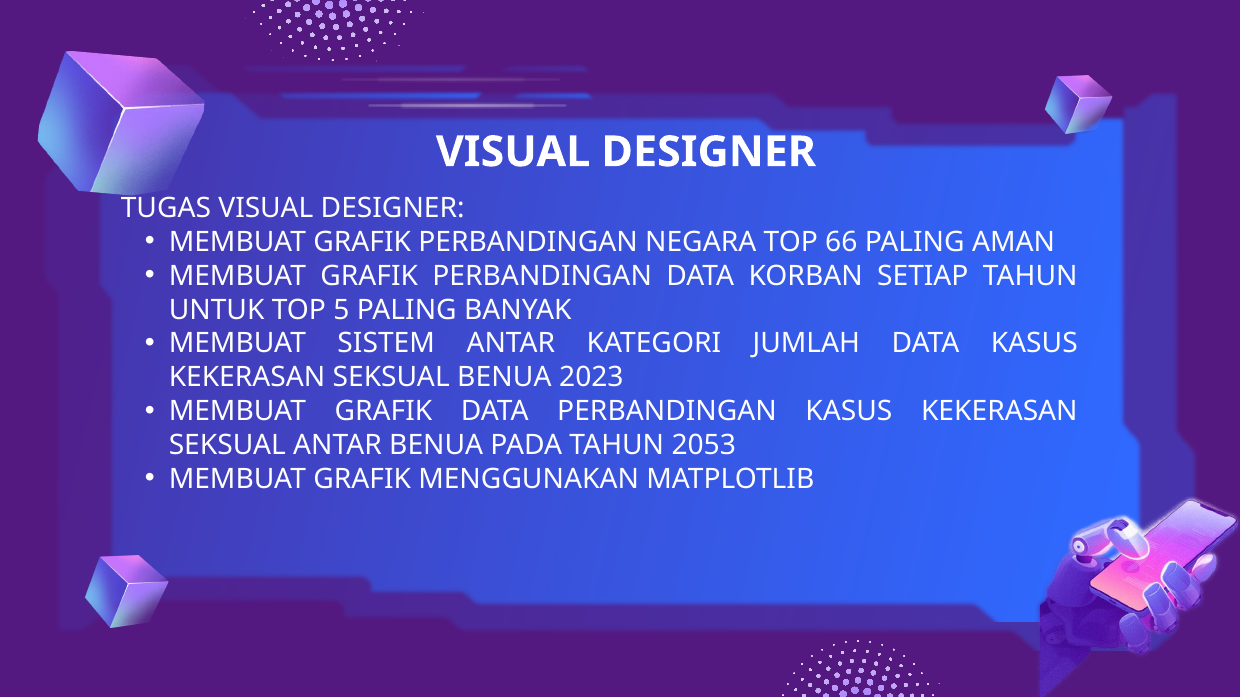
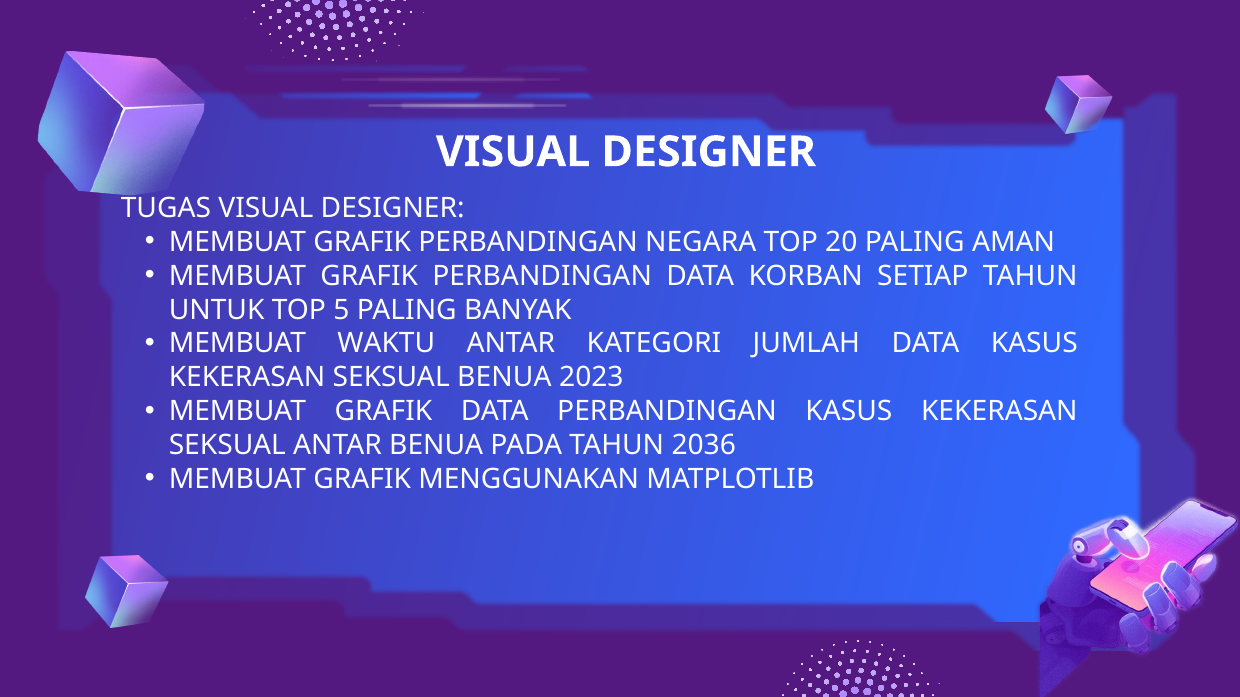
66: 66 -> 20 (841, 242)
SISTEM: SISTEM -> WAKTU (386, 344)
2053: 2053 -> 2036 (704, 445)
